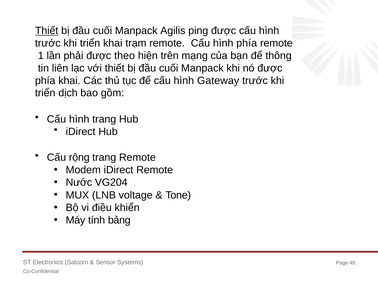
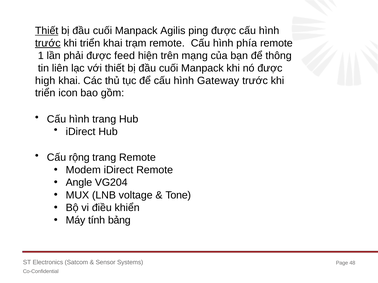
trước underline: none -> present (48, 43)
theo: theo -> feed (125, 56)
phía: phía -> high (45, 81)
dịch: dịch -> icon (68, 93)
Nước: Nước -> Angle (79, 183)
